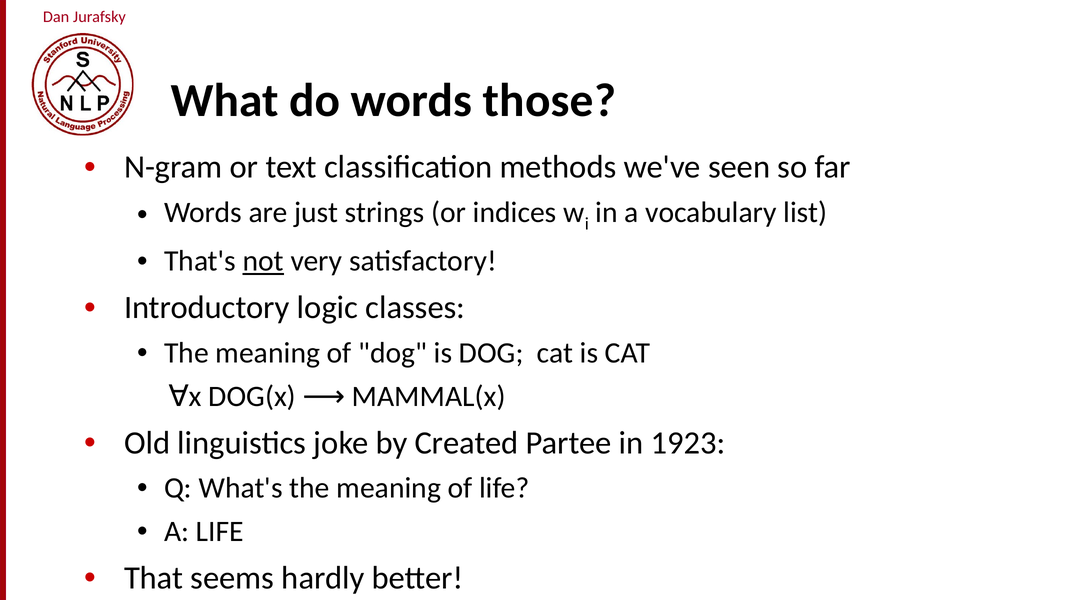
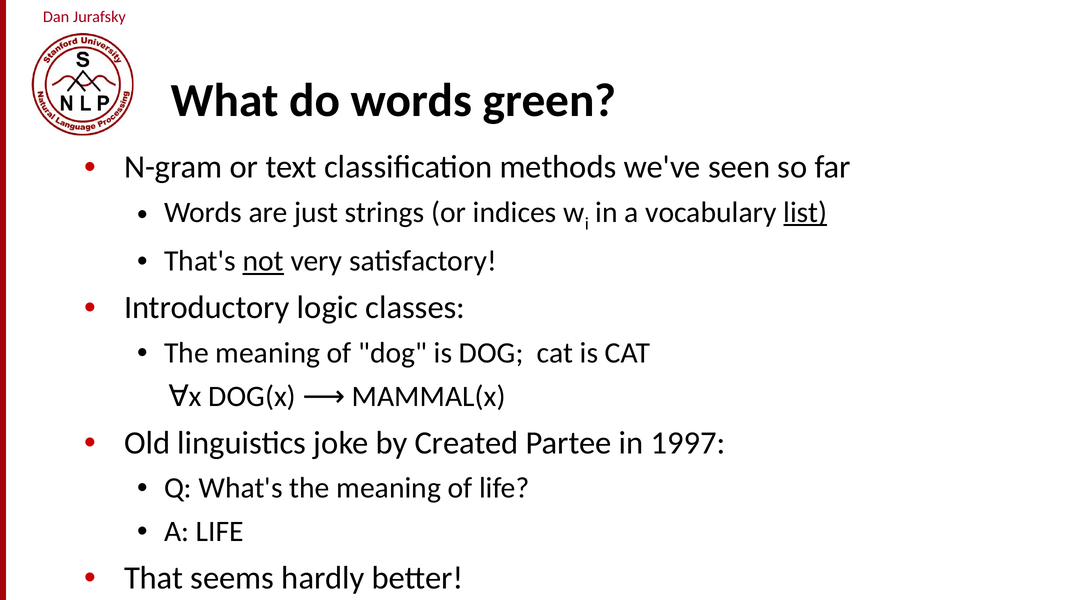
those: those -> green (550, 101)
list underline: none -> present (805, 212)
1923: 1923 -> 1997 (688, 443)
